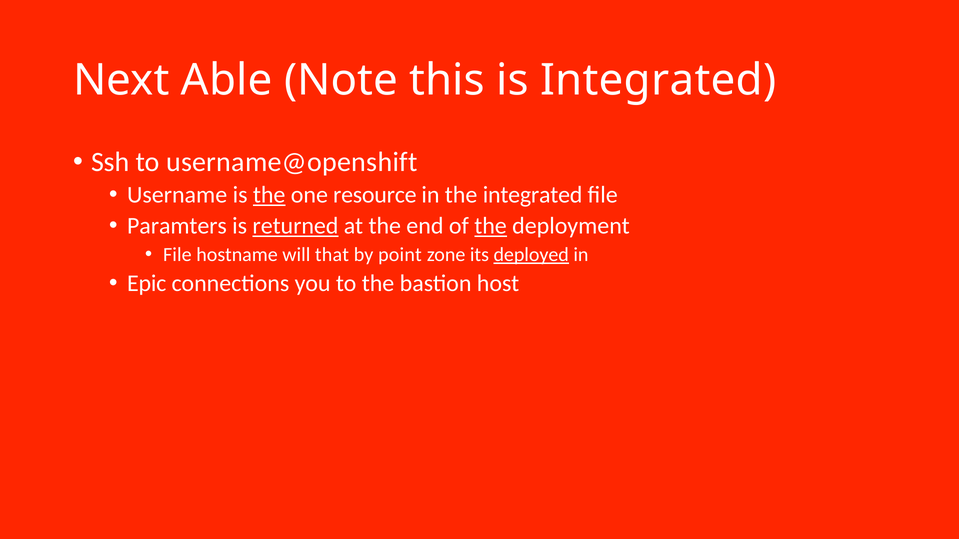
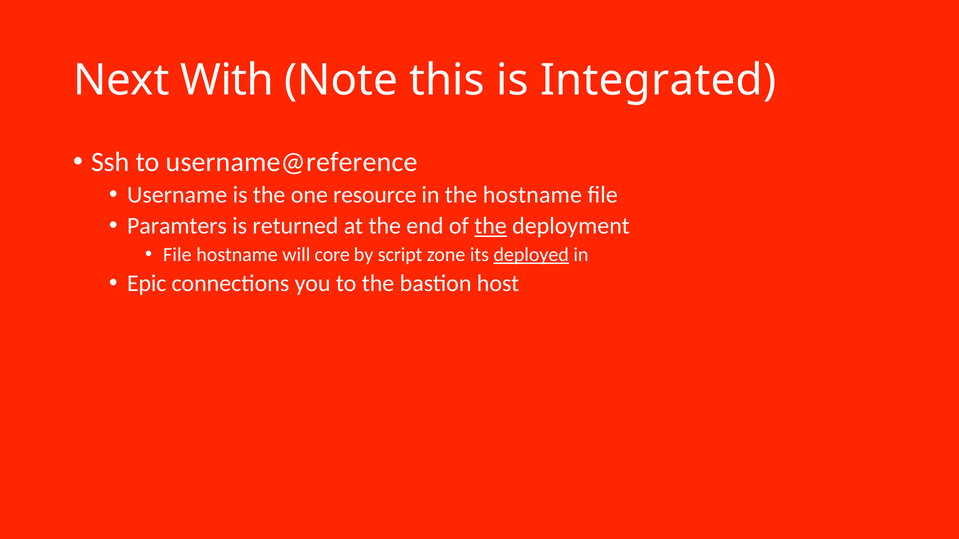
Able: Able -> With (227, 81)
username@openshift: username@openshift -> username@reference (292, 162)
the underline: present -> none (269, 195)
the integrated: integrated -> hostname (532, 195)
returned underline: present -> none (295, 226)
that: that -> core (332, 255)
point: point -> script (400, 255)
